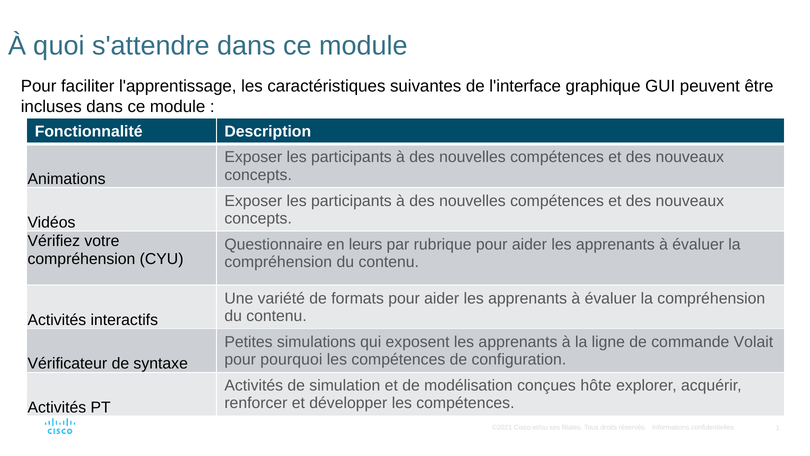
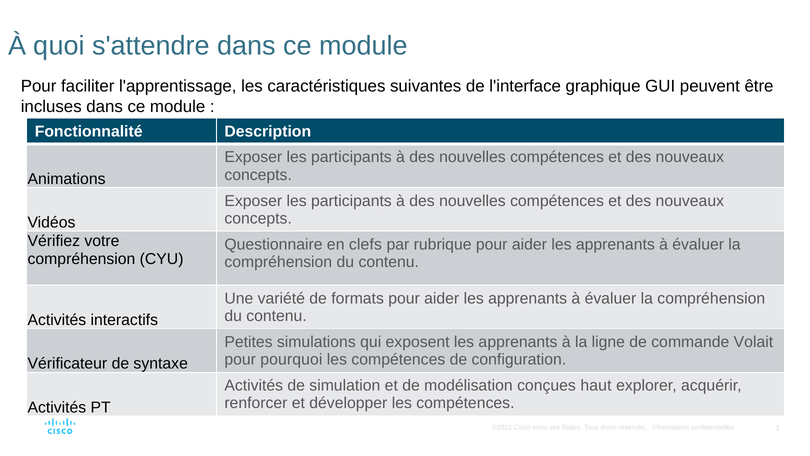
leurs: leurs -> clefs (365, 244)
hôte: hôte -> haut (596, 385)
